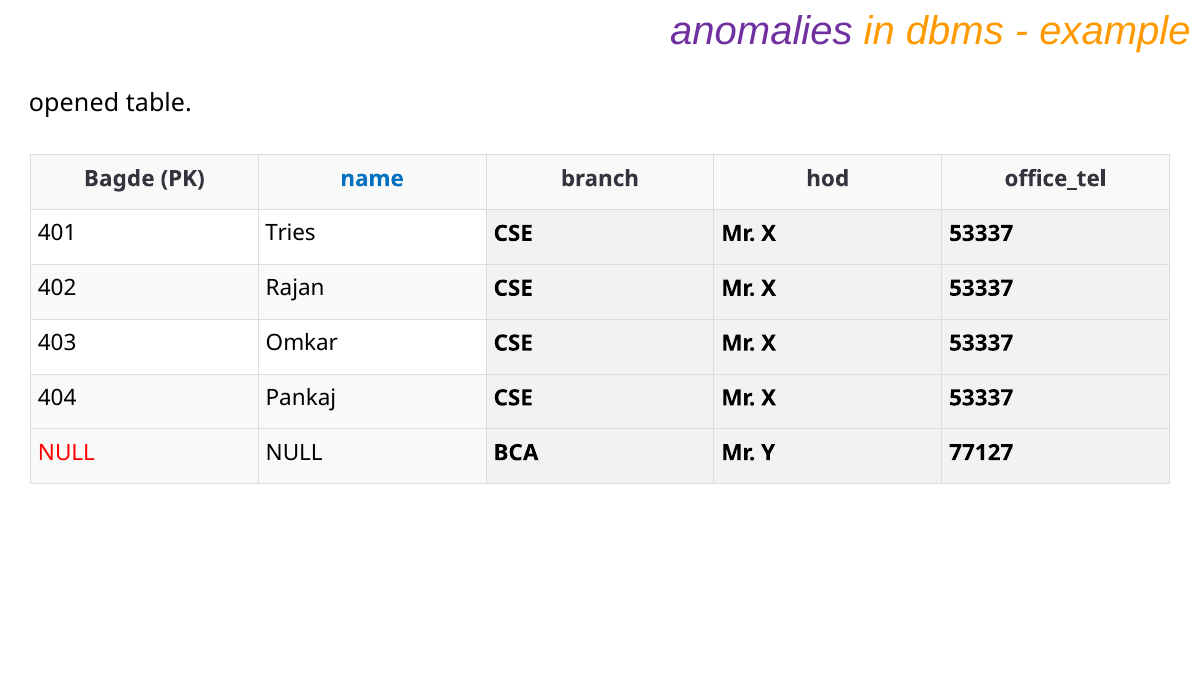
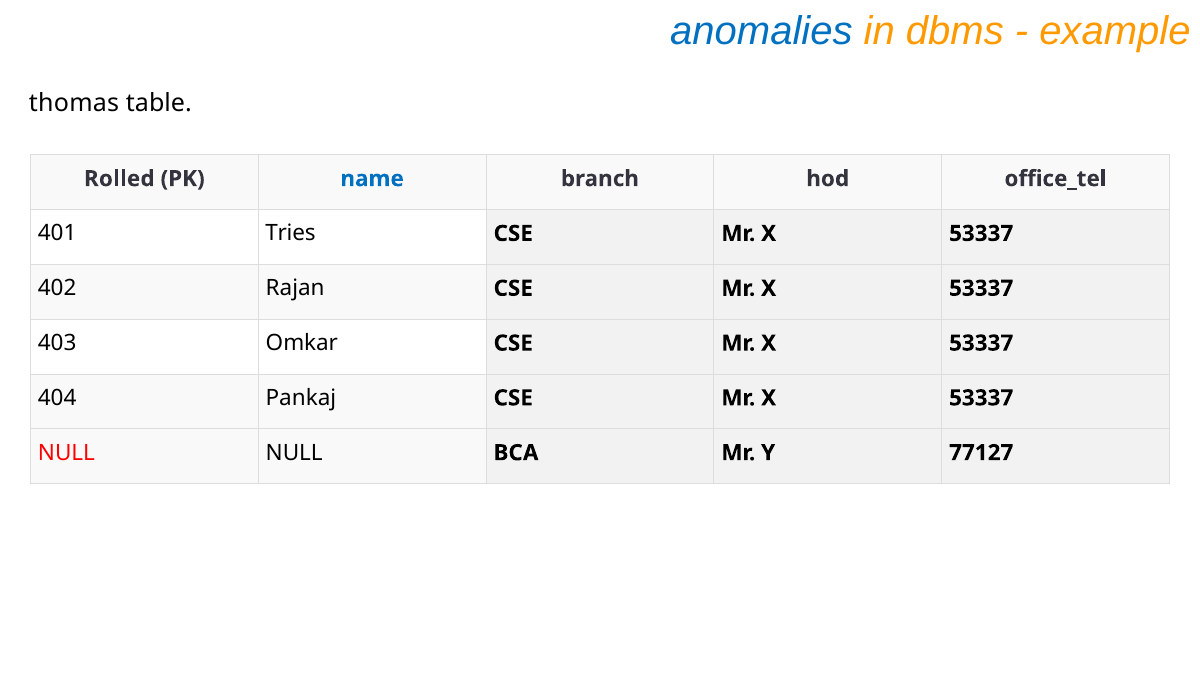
anomalies colour: purple -> blue (761, 31)
opened: opened -> thomas (74, 104)
Bagde: Bagde -> Rolled (119, 179)
